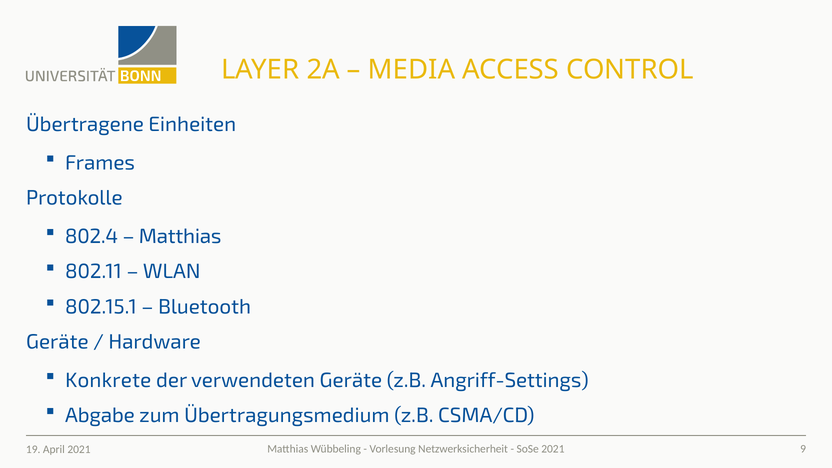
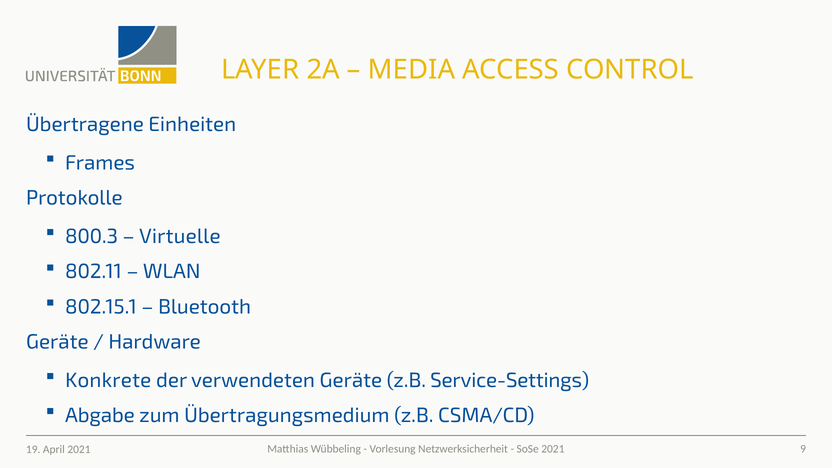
802.4: 802.4 -> 800.3 (92, 237)
Matthias: Matthias -> Virtuelle (180, 237)
Angriff-Settings: Angriff-Settings -> Service-Settings (510, 380)
